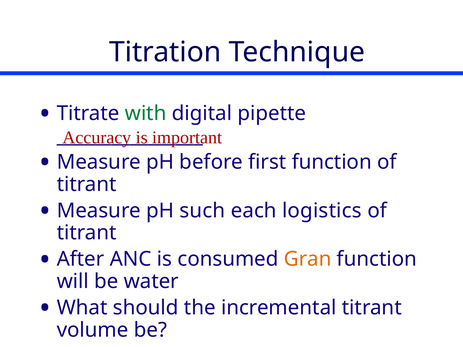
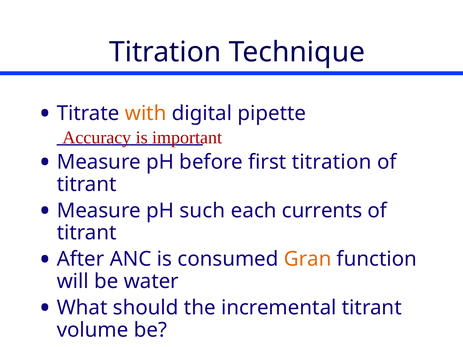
with colour: green -> orange (146, 114)
first function: function -> titration (332, 162)
logistics: logistics -> currents (322, 211)
